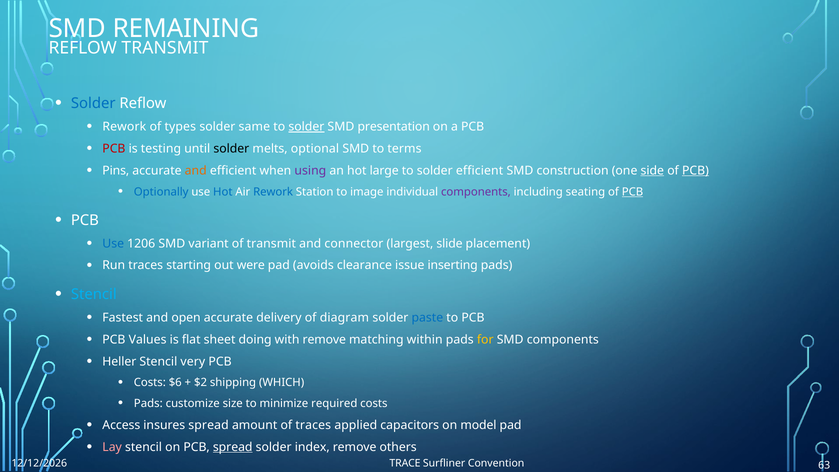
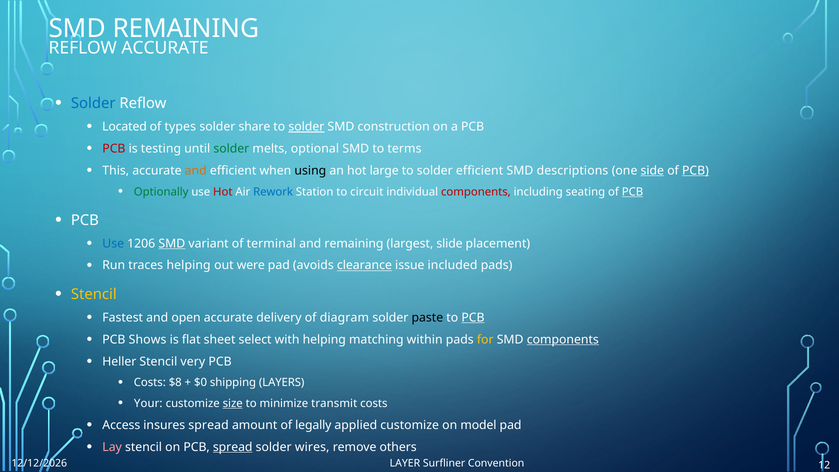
REFLOW TRANSMIT: TRANSMIT -> ACCURATE (165, 48)
Rework: Rework -> Located (124, 127)
same: same -> share (254, 127)
presentation: presentation -> construction (394, 127)
solder colour: black -> green (231, 149)
Pins: Pins -> This (116, 171)
using colour: purple -> black (310, 171)
construction: construction -> descriptions (573, 171)
Optionally colour: blue -> green (161, 192)
Hot colour: blue -> red (223, 192)
image: image -> circuit (367, 192)
components colour: purple -> red (476, 192)
SMD underline: none -> present (172, 243)
of transmit: transmit -> terminal (271, 243)
and connector: connector -> remaining (354, 243)
traces starting: starting -> helping (189, 265)
clearance underline: none -> present (364, 265)
inserting: inserting -> included (453, 265)
Stencil colour: light blue -> yellow (94, 294)
paste colour: blue -> black (427, 318)
PCB underline: none -> present (473, 318)
Values: Values -> Shows (148, 340)
doing: doing -> select (255, 340)
with remove: remove -> helping (324, 340)
components underline: none -> present (563, 340)
$6: $6 -> $8 (175, 383)
$2: $2 -> $0 (201, 383)
WHICH: WHICH -> LAYERS (282, 383)
Pads: Pads -> Your (148, 403)
size underline: none -> present (233, 403)
required: required -> transmit (334, 403)
of traces: traces -> legally (313, 425)
applied capacitors: capacitors -> customize (410, 425)
index: index -> wires (312, 447)
TRACE: TRACE -> LAYER (405, 463)
63: 63 -> 12 (824, 465)
